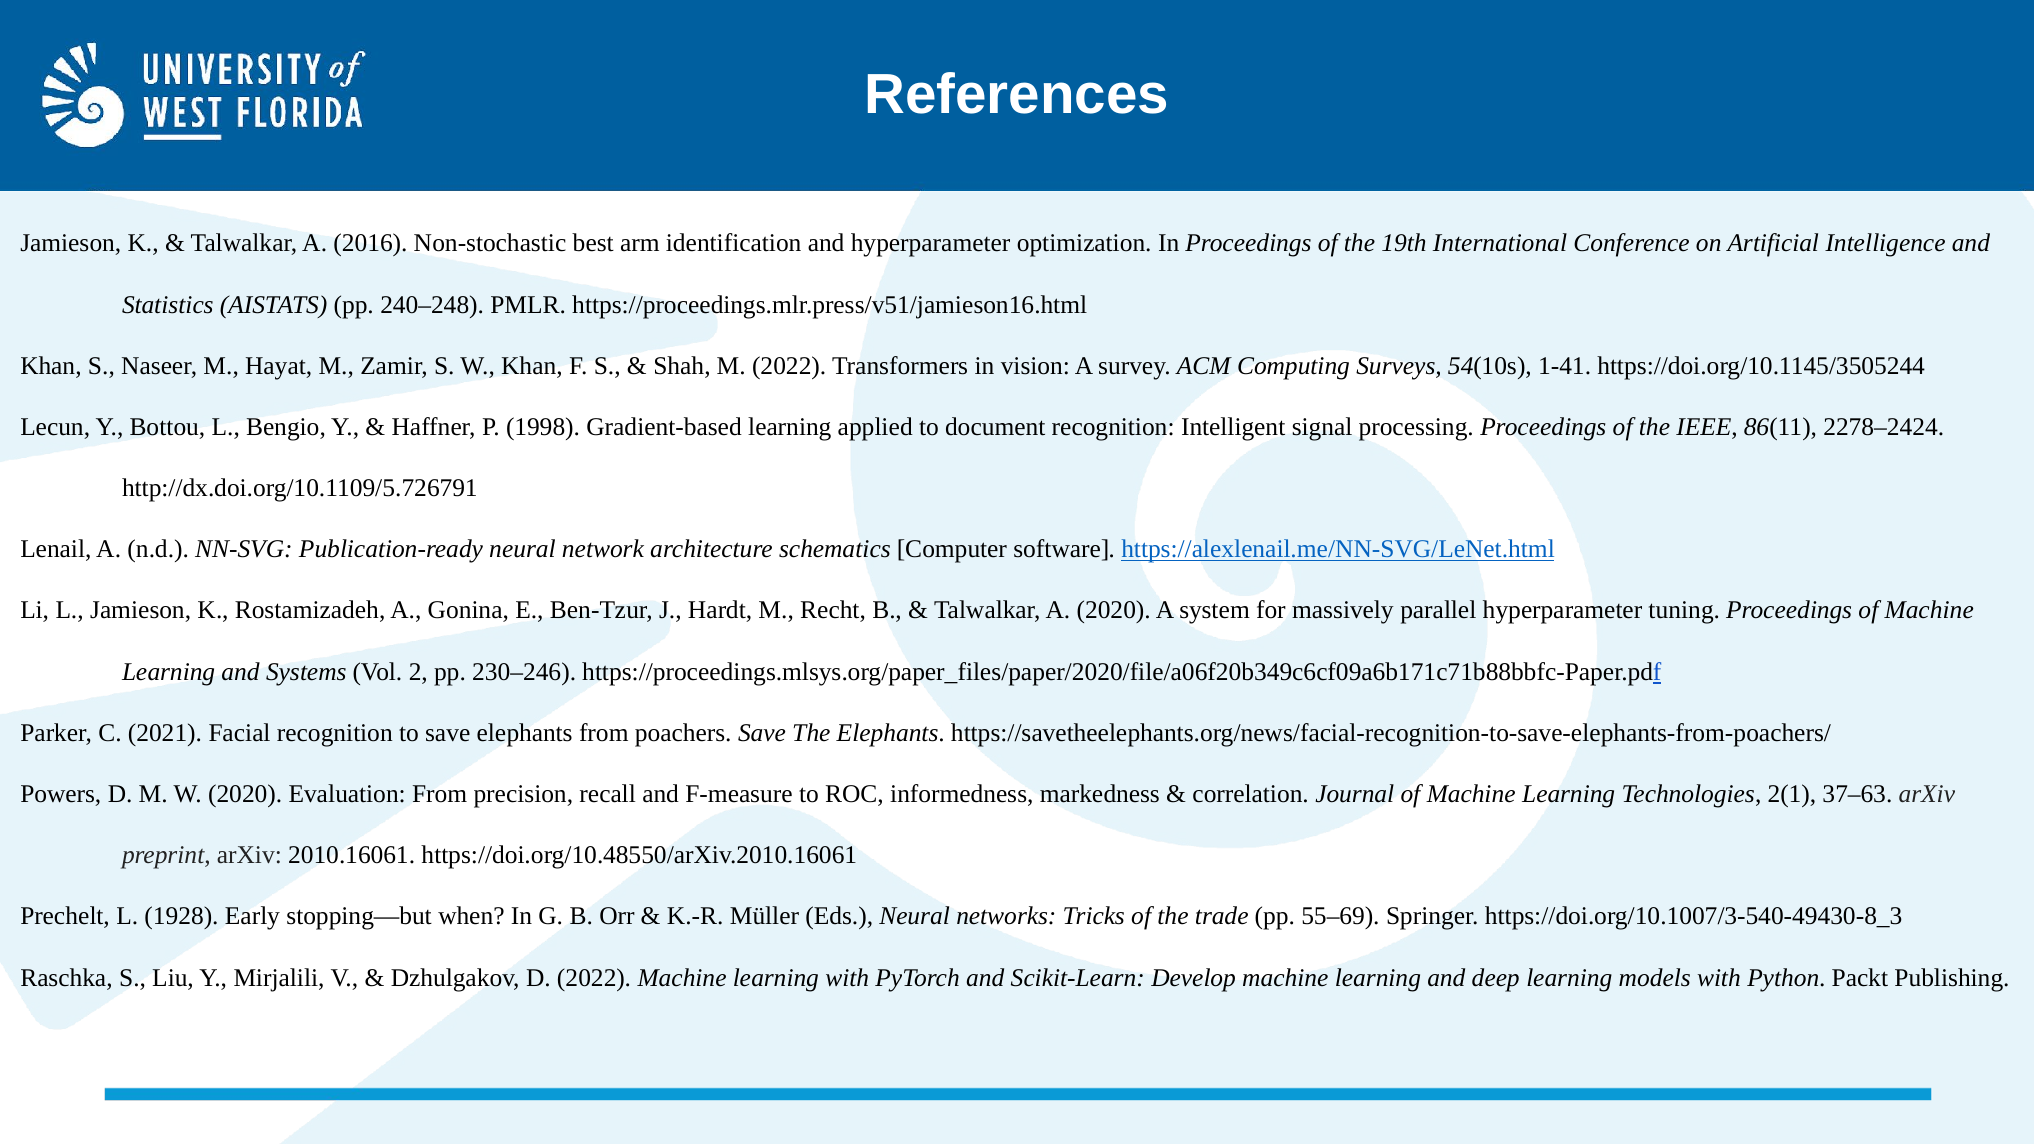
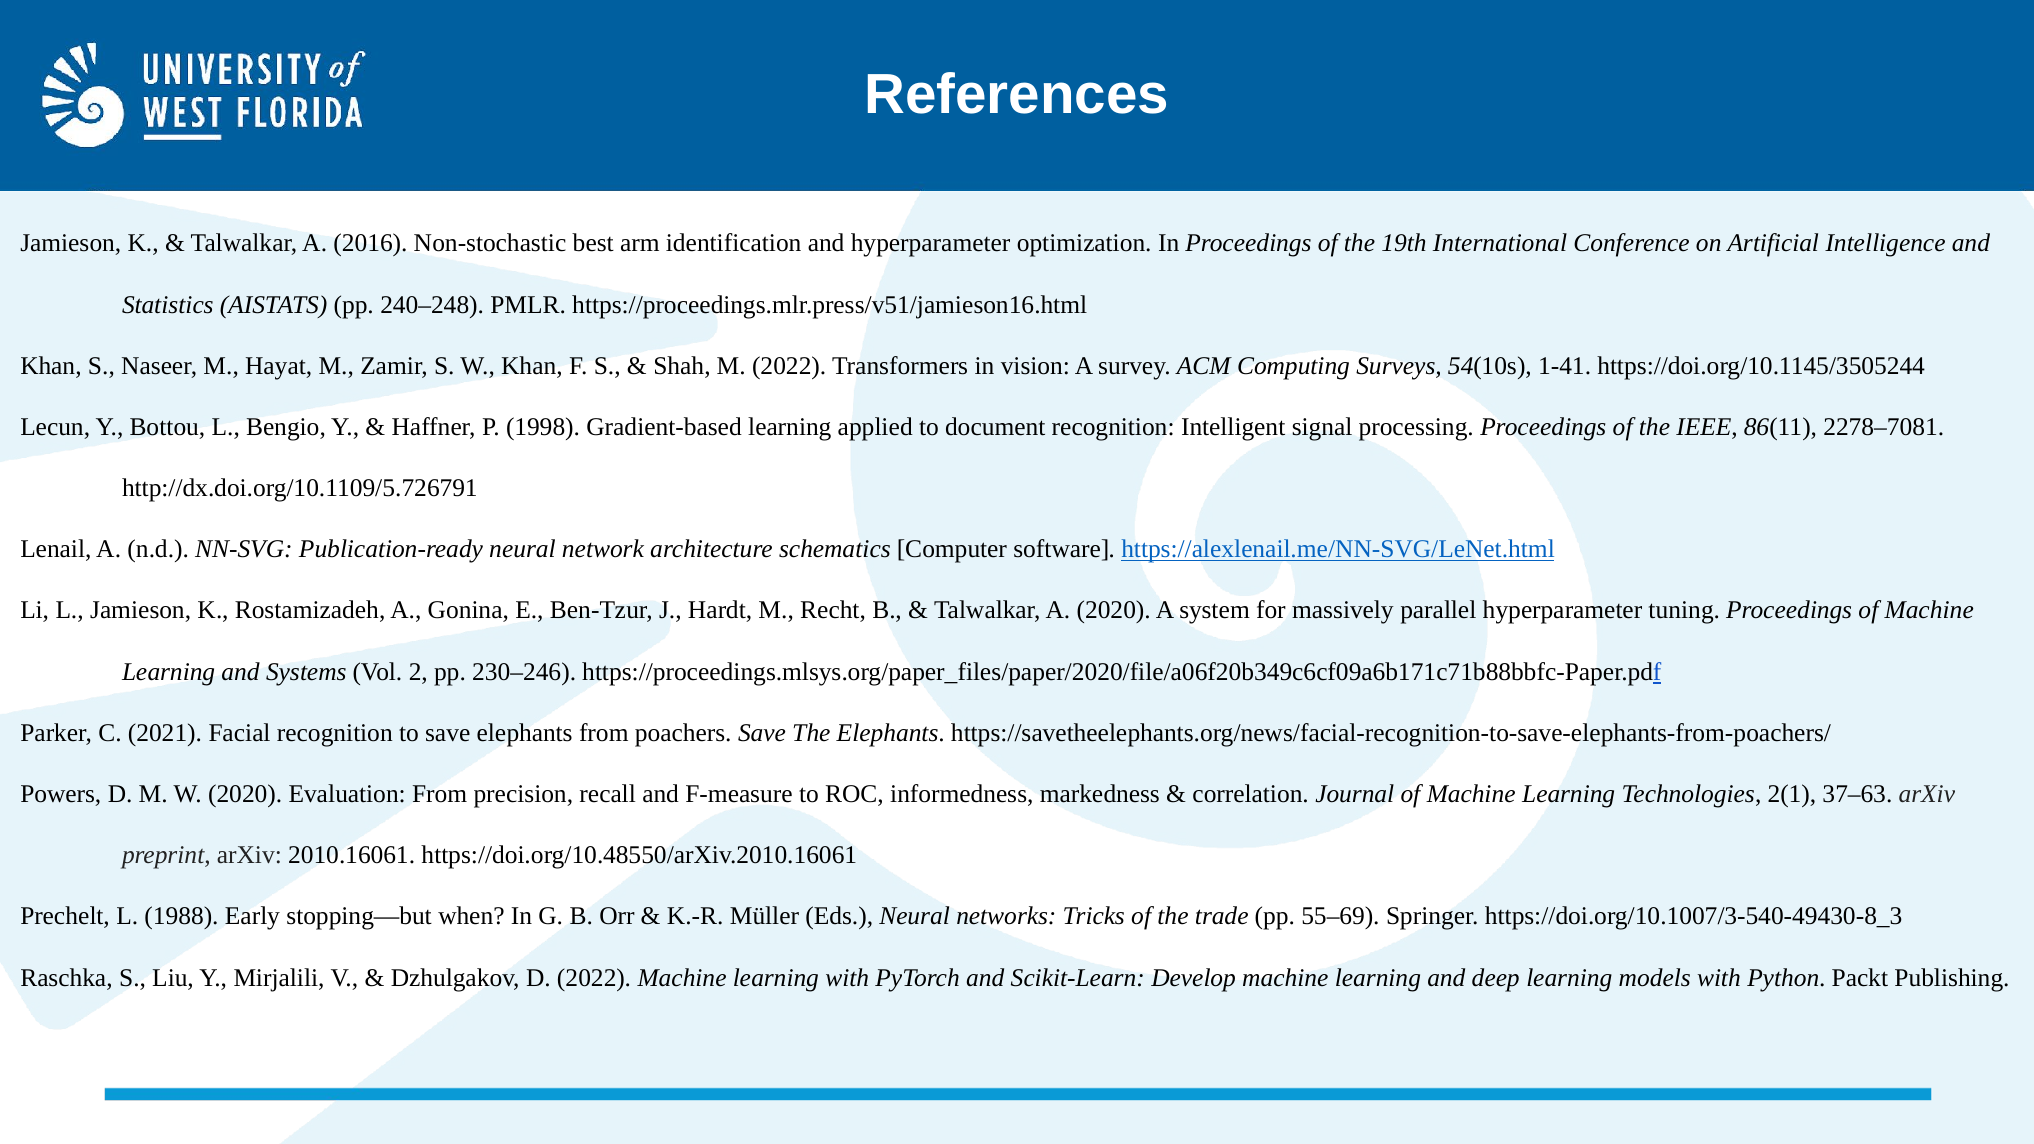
2278–2424: 2278–2424 -> 2278–7081 (1884, 427)
1928: 1928 -> 1988 (181, 917)
